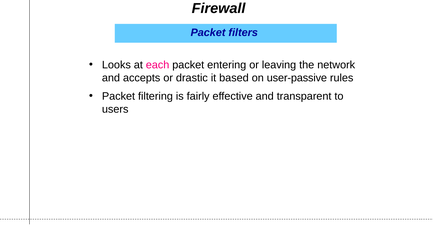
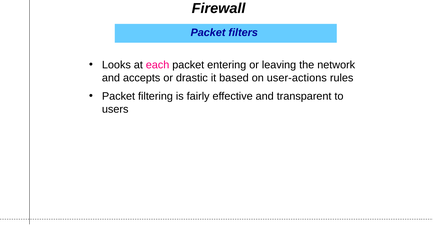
user-passive: user-passive -> user-actions (297, 78)
